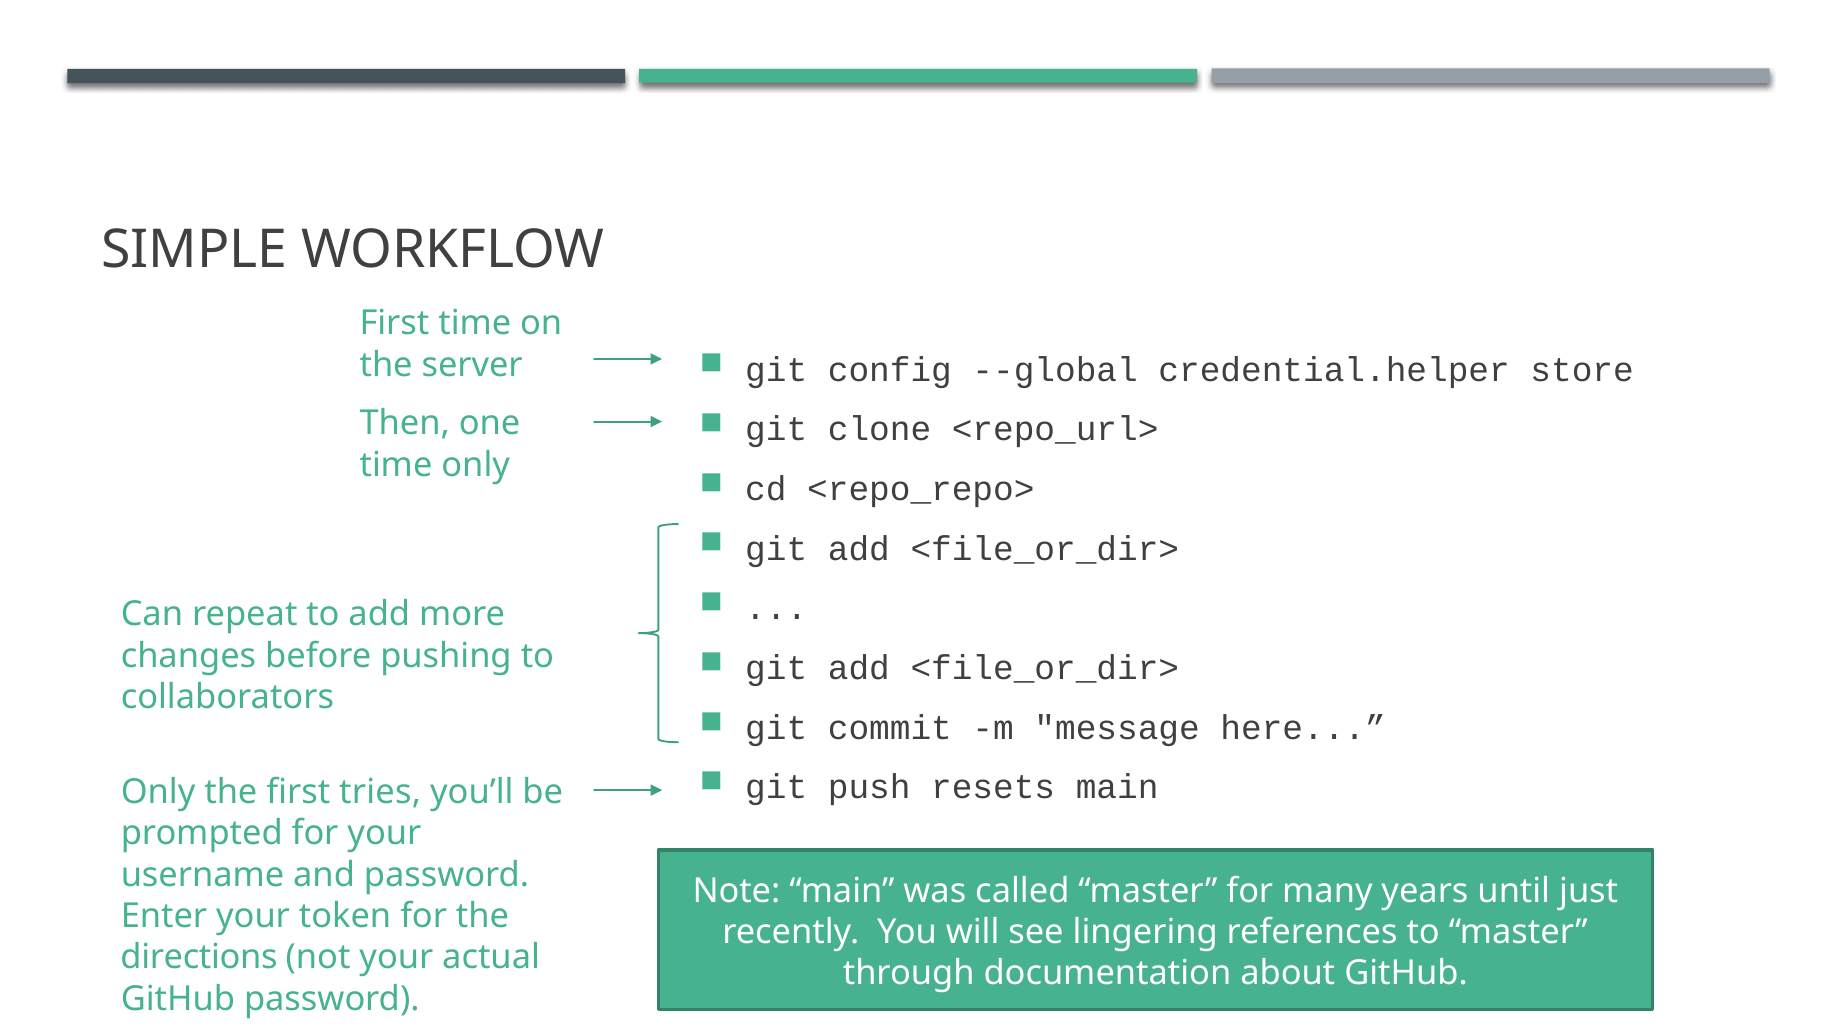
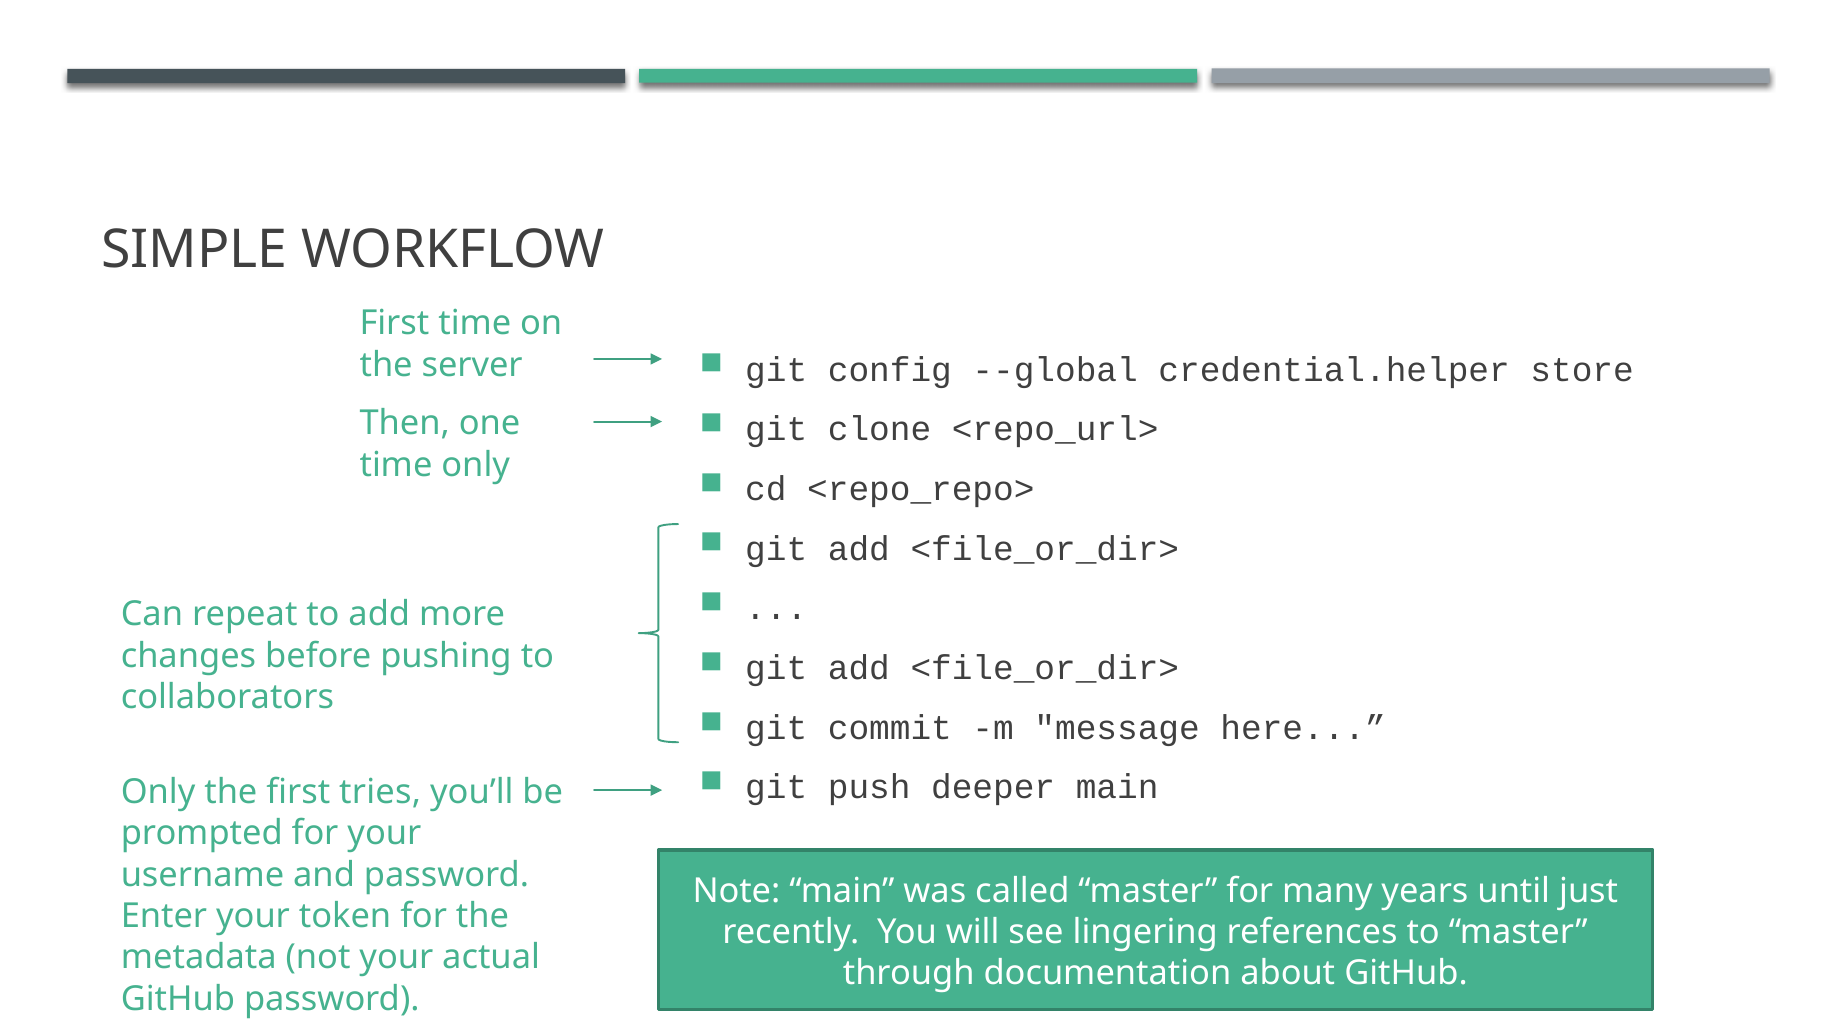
resets: resets -> deeper (993, 788)
directions: directions -> metadata (199, 958)
